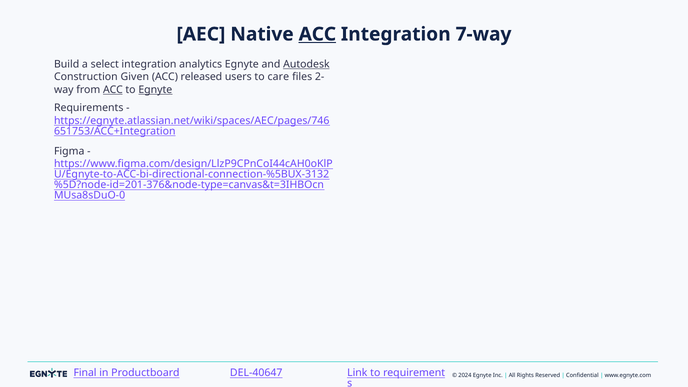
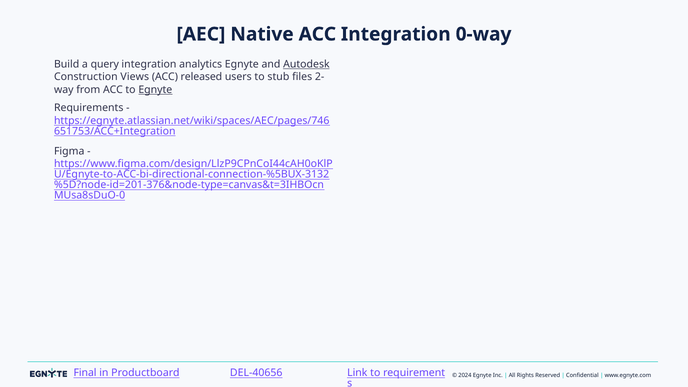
ACC underline: present -> none (317, 34)
7-way: 7-way -> 0-way (484, 34)
select: select -> query (105, 64)
Given: Given -> Views (135, 77)
care: care -> stub (278, 77)
ACC underline: present -> none (113, 90)
DEL-40647: DEL-40647 -> DEL-40656 (256, 373)
